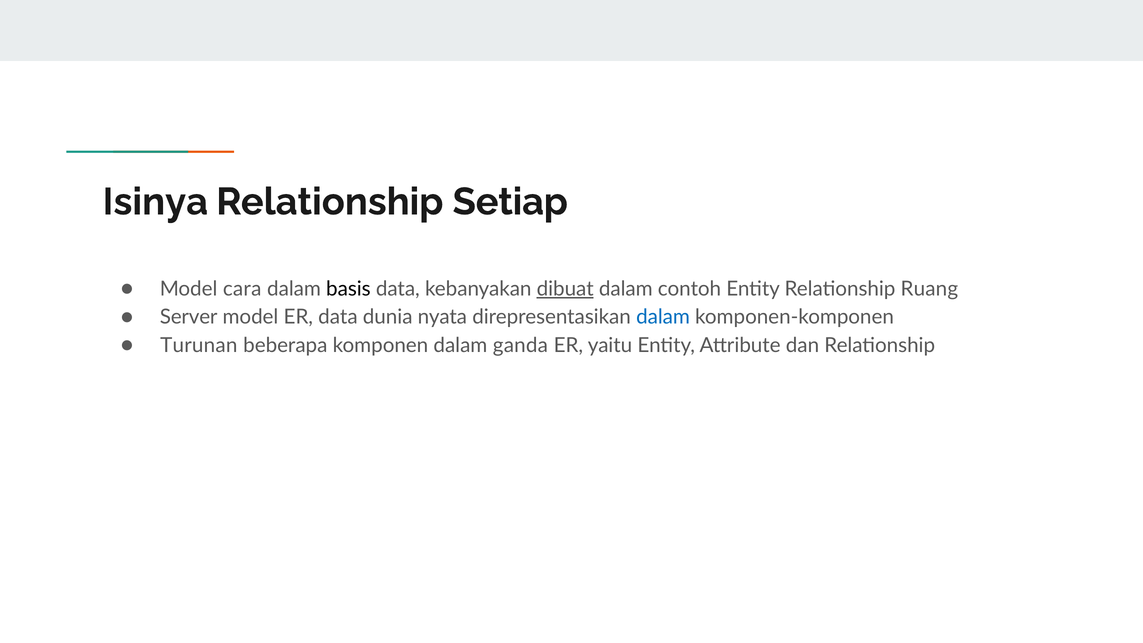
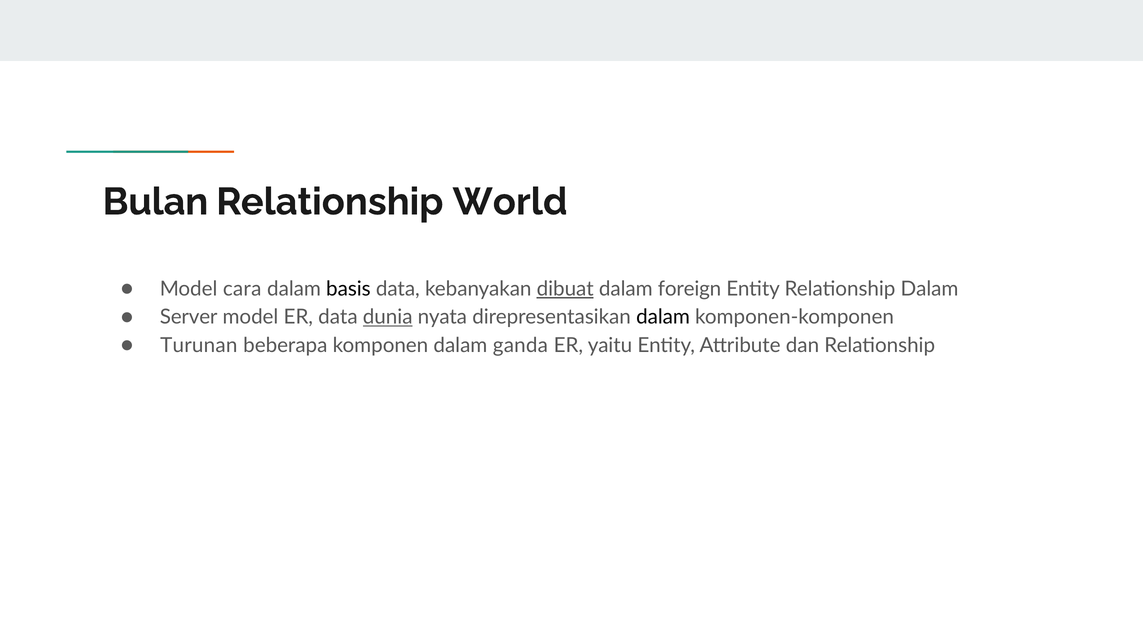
Isinya: Isinya -> Bulan (155, 202)
Setiap: Setiap -> World (510, 202)
contoh: contoh -> foreign (690, 289)
Relationship Ruang: Ruang -> Dalam (929, 289)
dunia underline: none -> present (388, 317)
dalam colour: blue -> black (663, 317)
